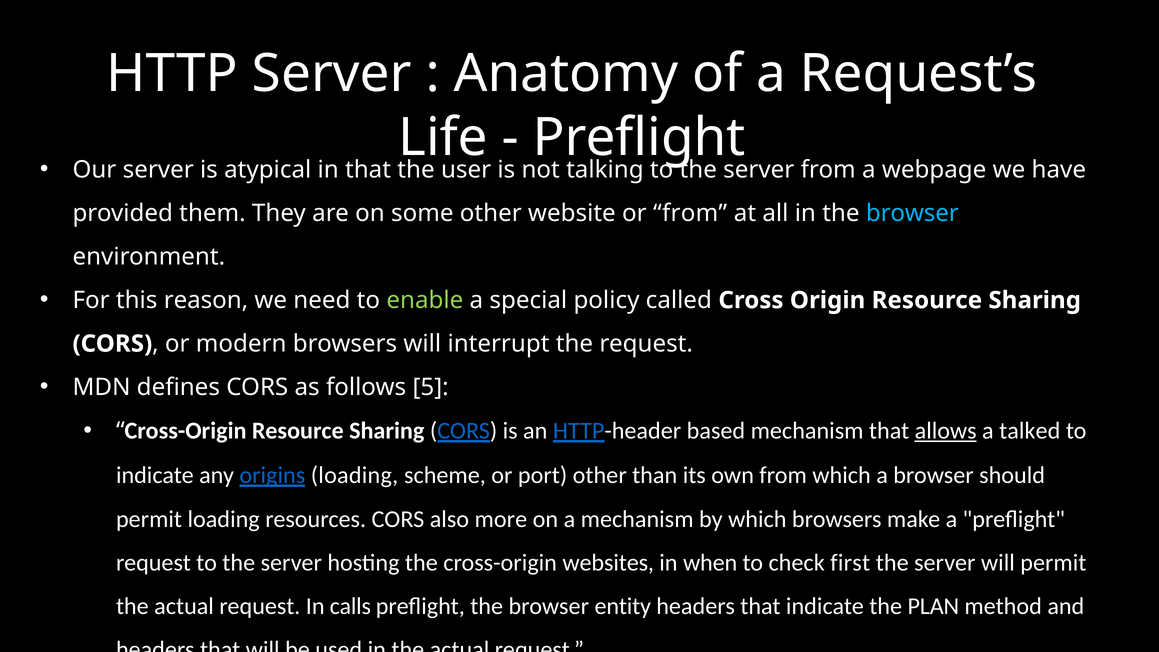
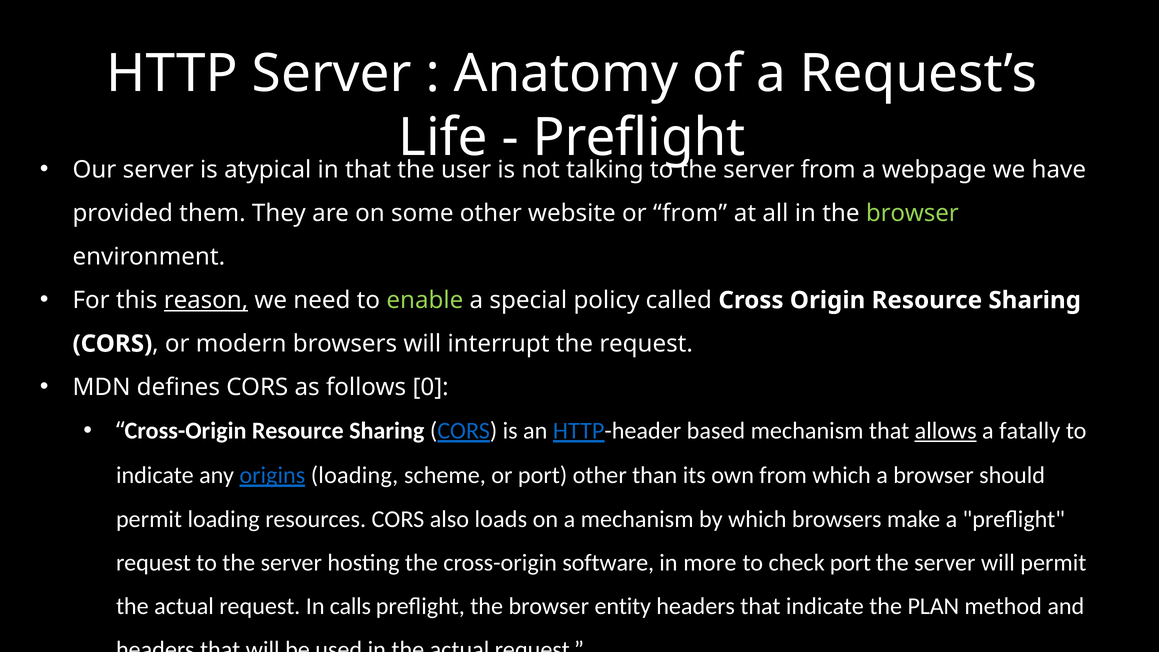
browser colour: light blue -> light green (912, 213)
reason underline: none -> present (206, 300)
5: 5 -> 0 (431, 387)
talked: talked -> fatally (1030, 431)
more: more -> loads (501, 519)
websites: websites -> software (608, 563)
when: when -> more (710, 563)
check first: first -> port (850, 563)
